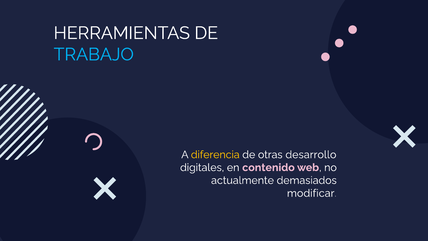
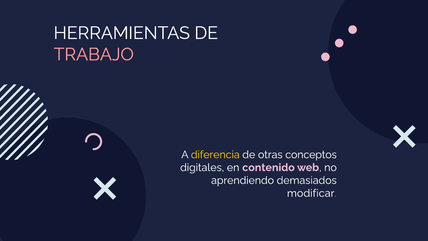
TRABAJO colour: light blue -> pink (94, 54)
desarrollo: desarrollo -> conceptos (311, 155)
actualmente: actualmente -> aprendiendo (243, 180)
